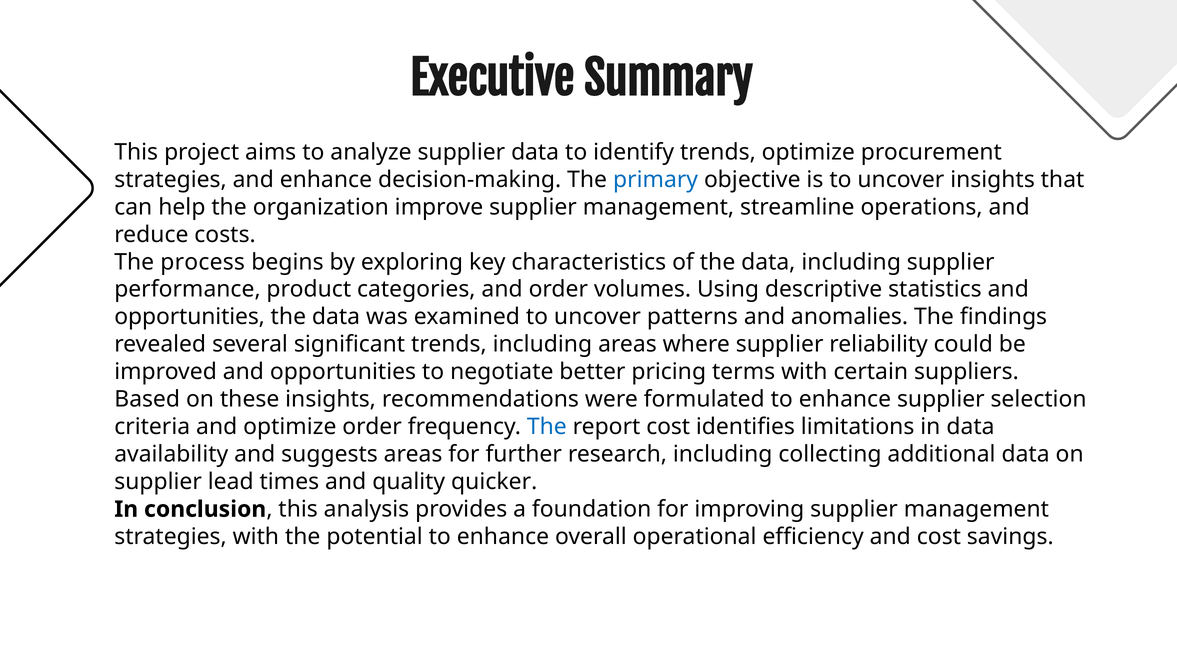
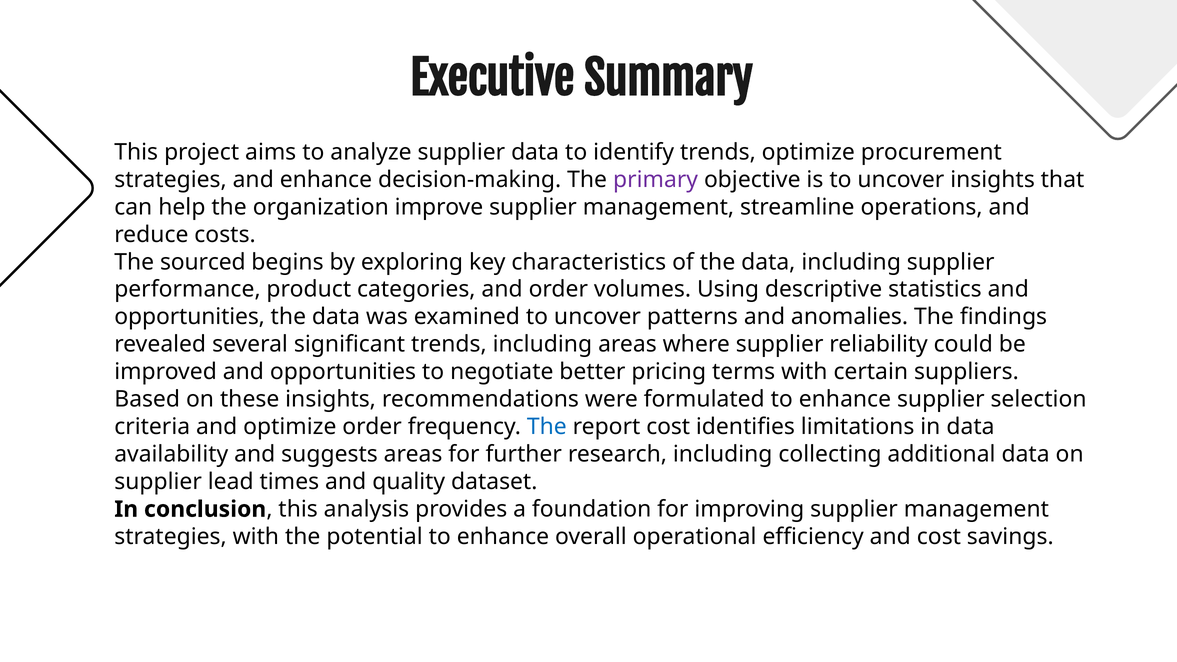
primary colour: blue -> purple (656, 180)
process: process -> sourced (203, 262)
quicker: quicker -> dataset (494, 482)
